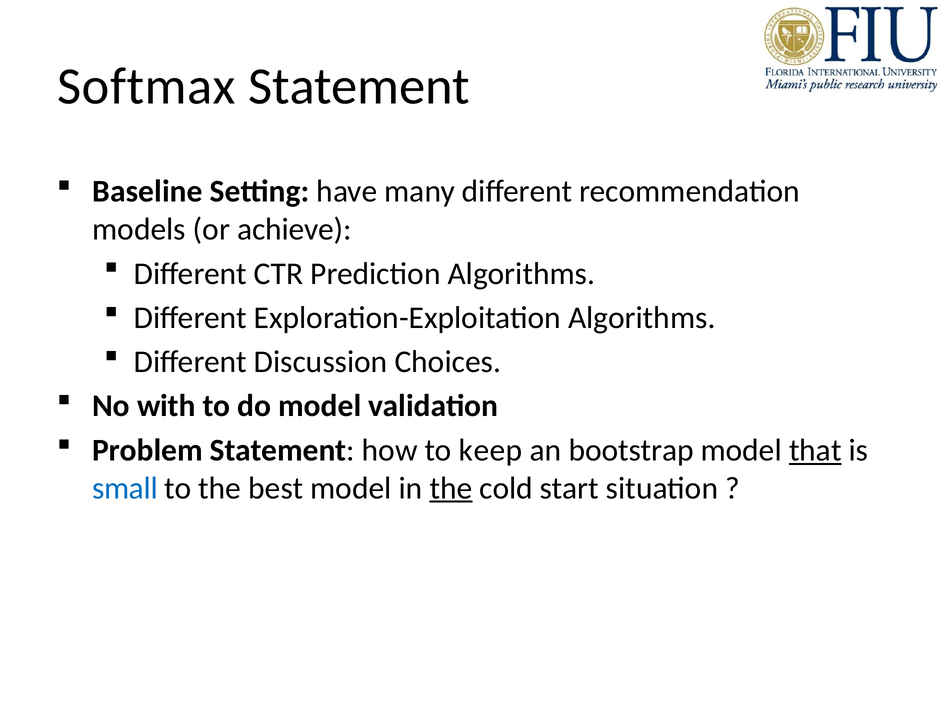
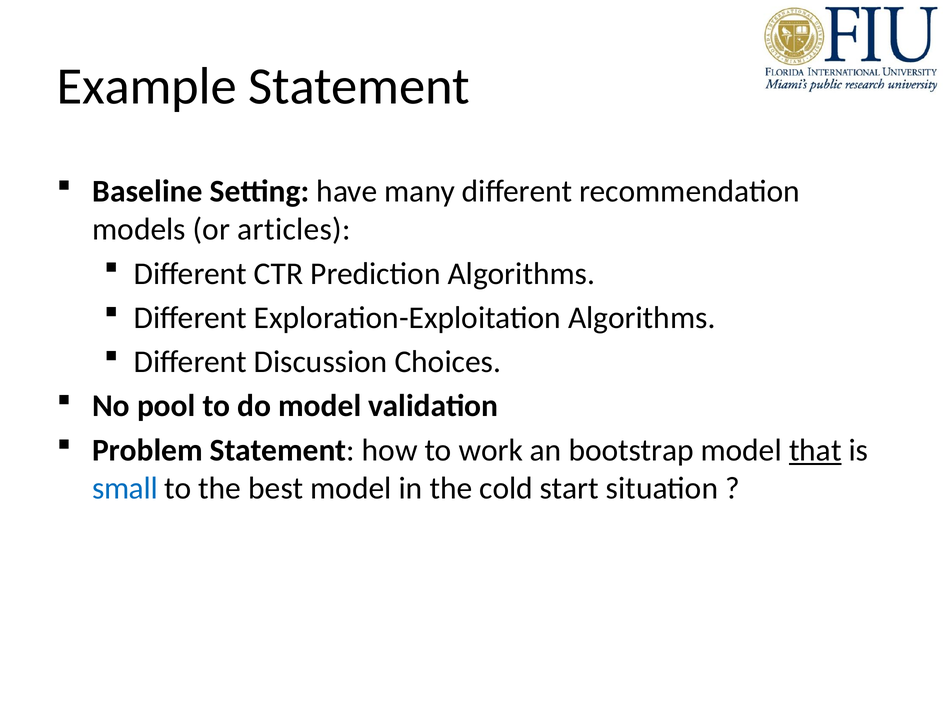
Softmax: Softmax -> Example (147, 86)
achieve: achieve -> articles (294, 229)
with: with -> pool (166, 406)
keep: keep -> work (491, 450)
the underline: present -> none (451, 488)
